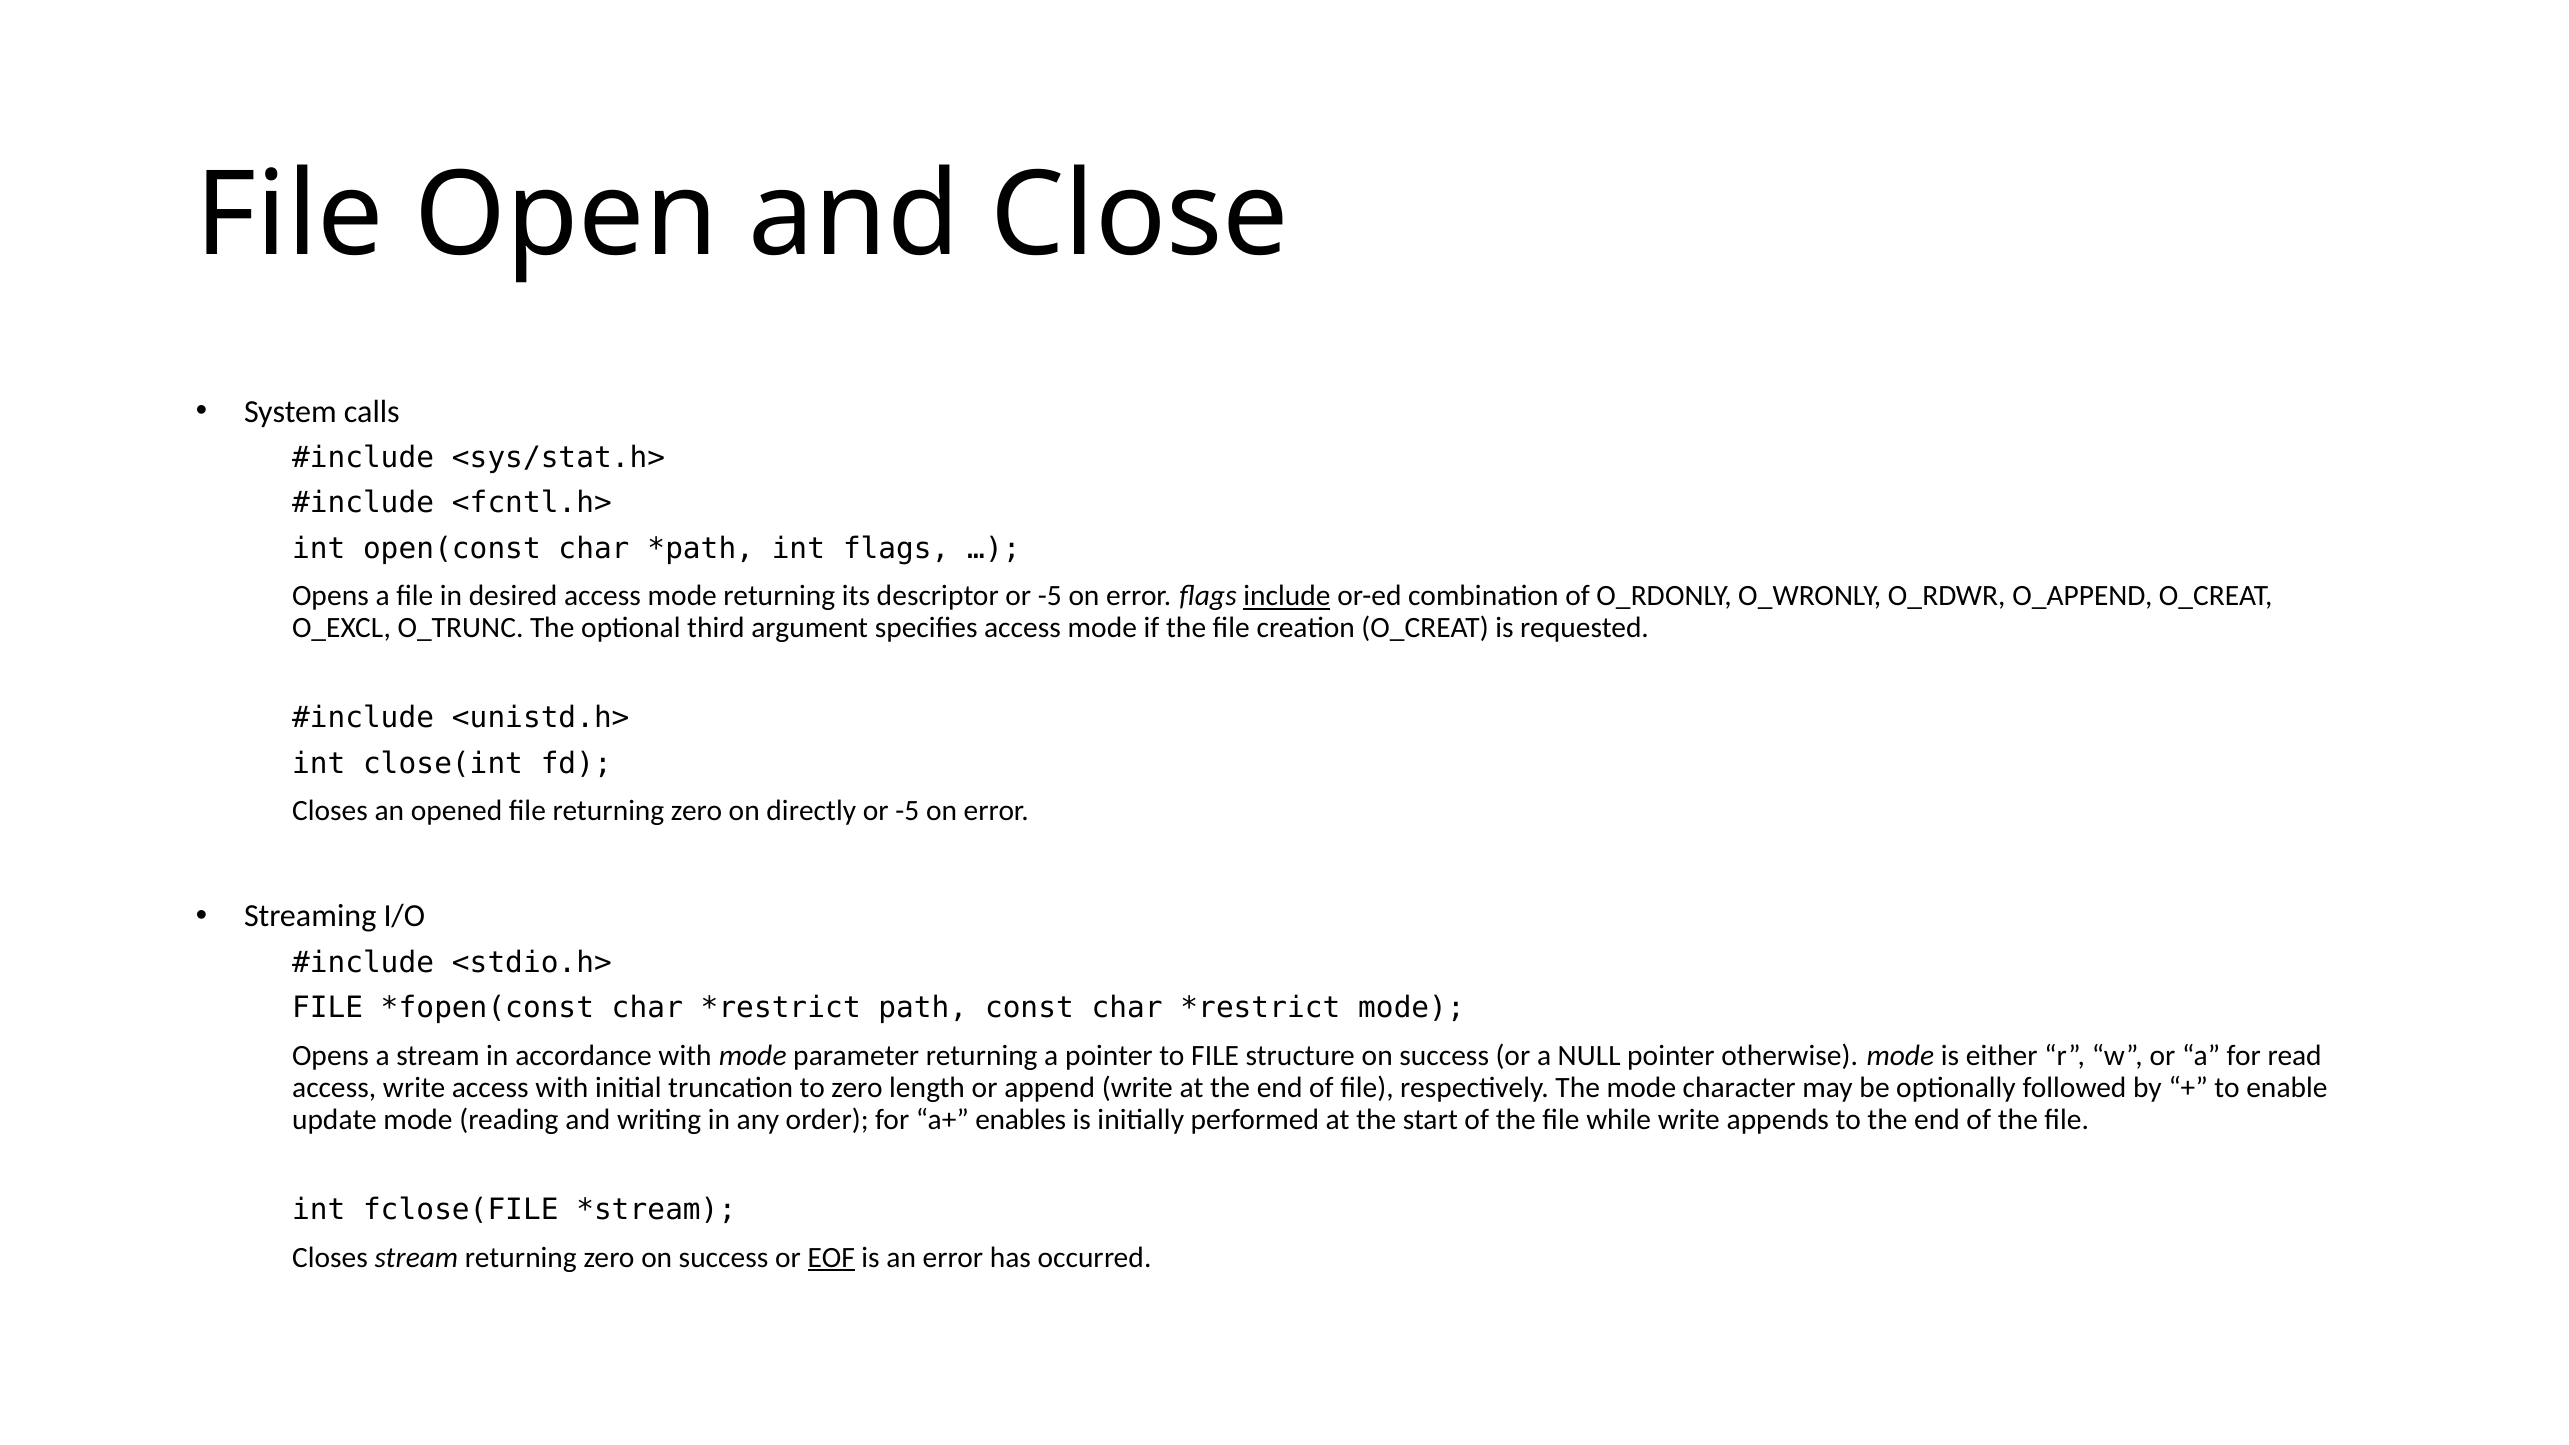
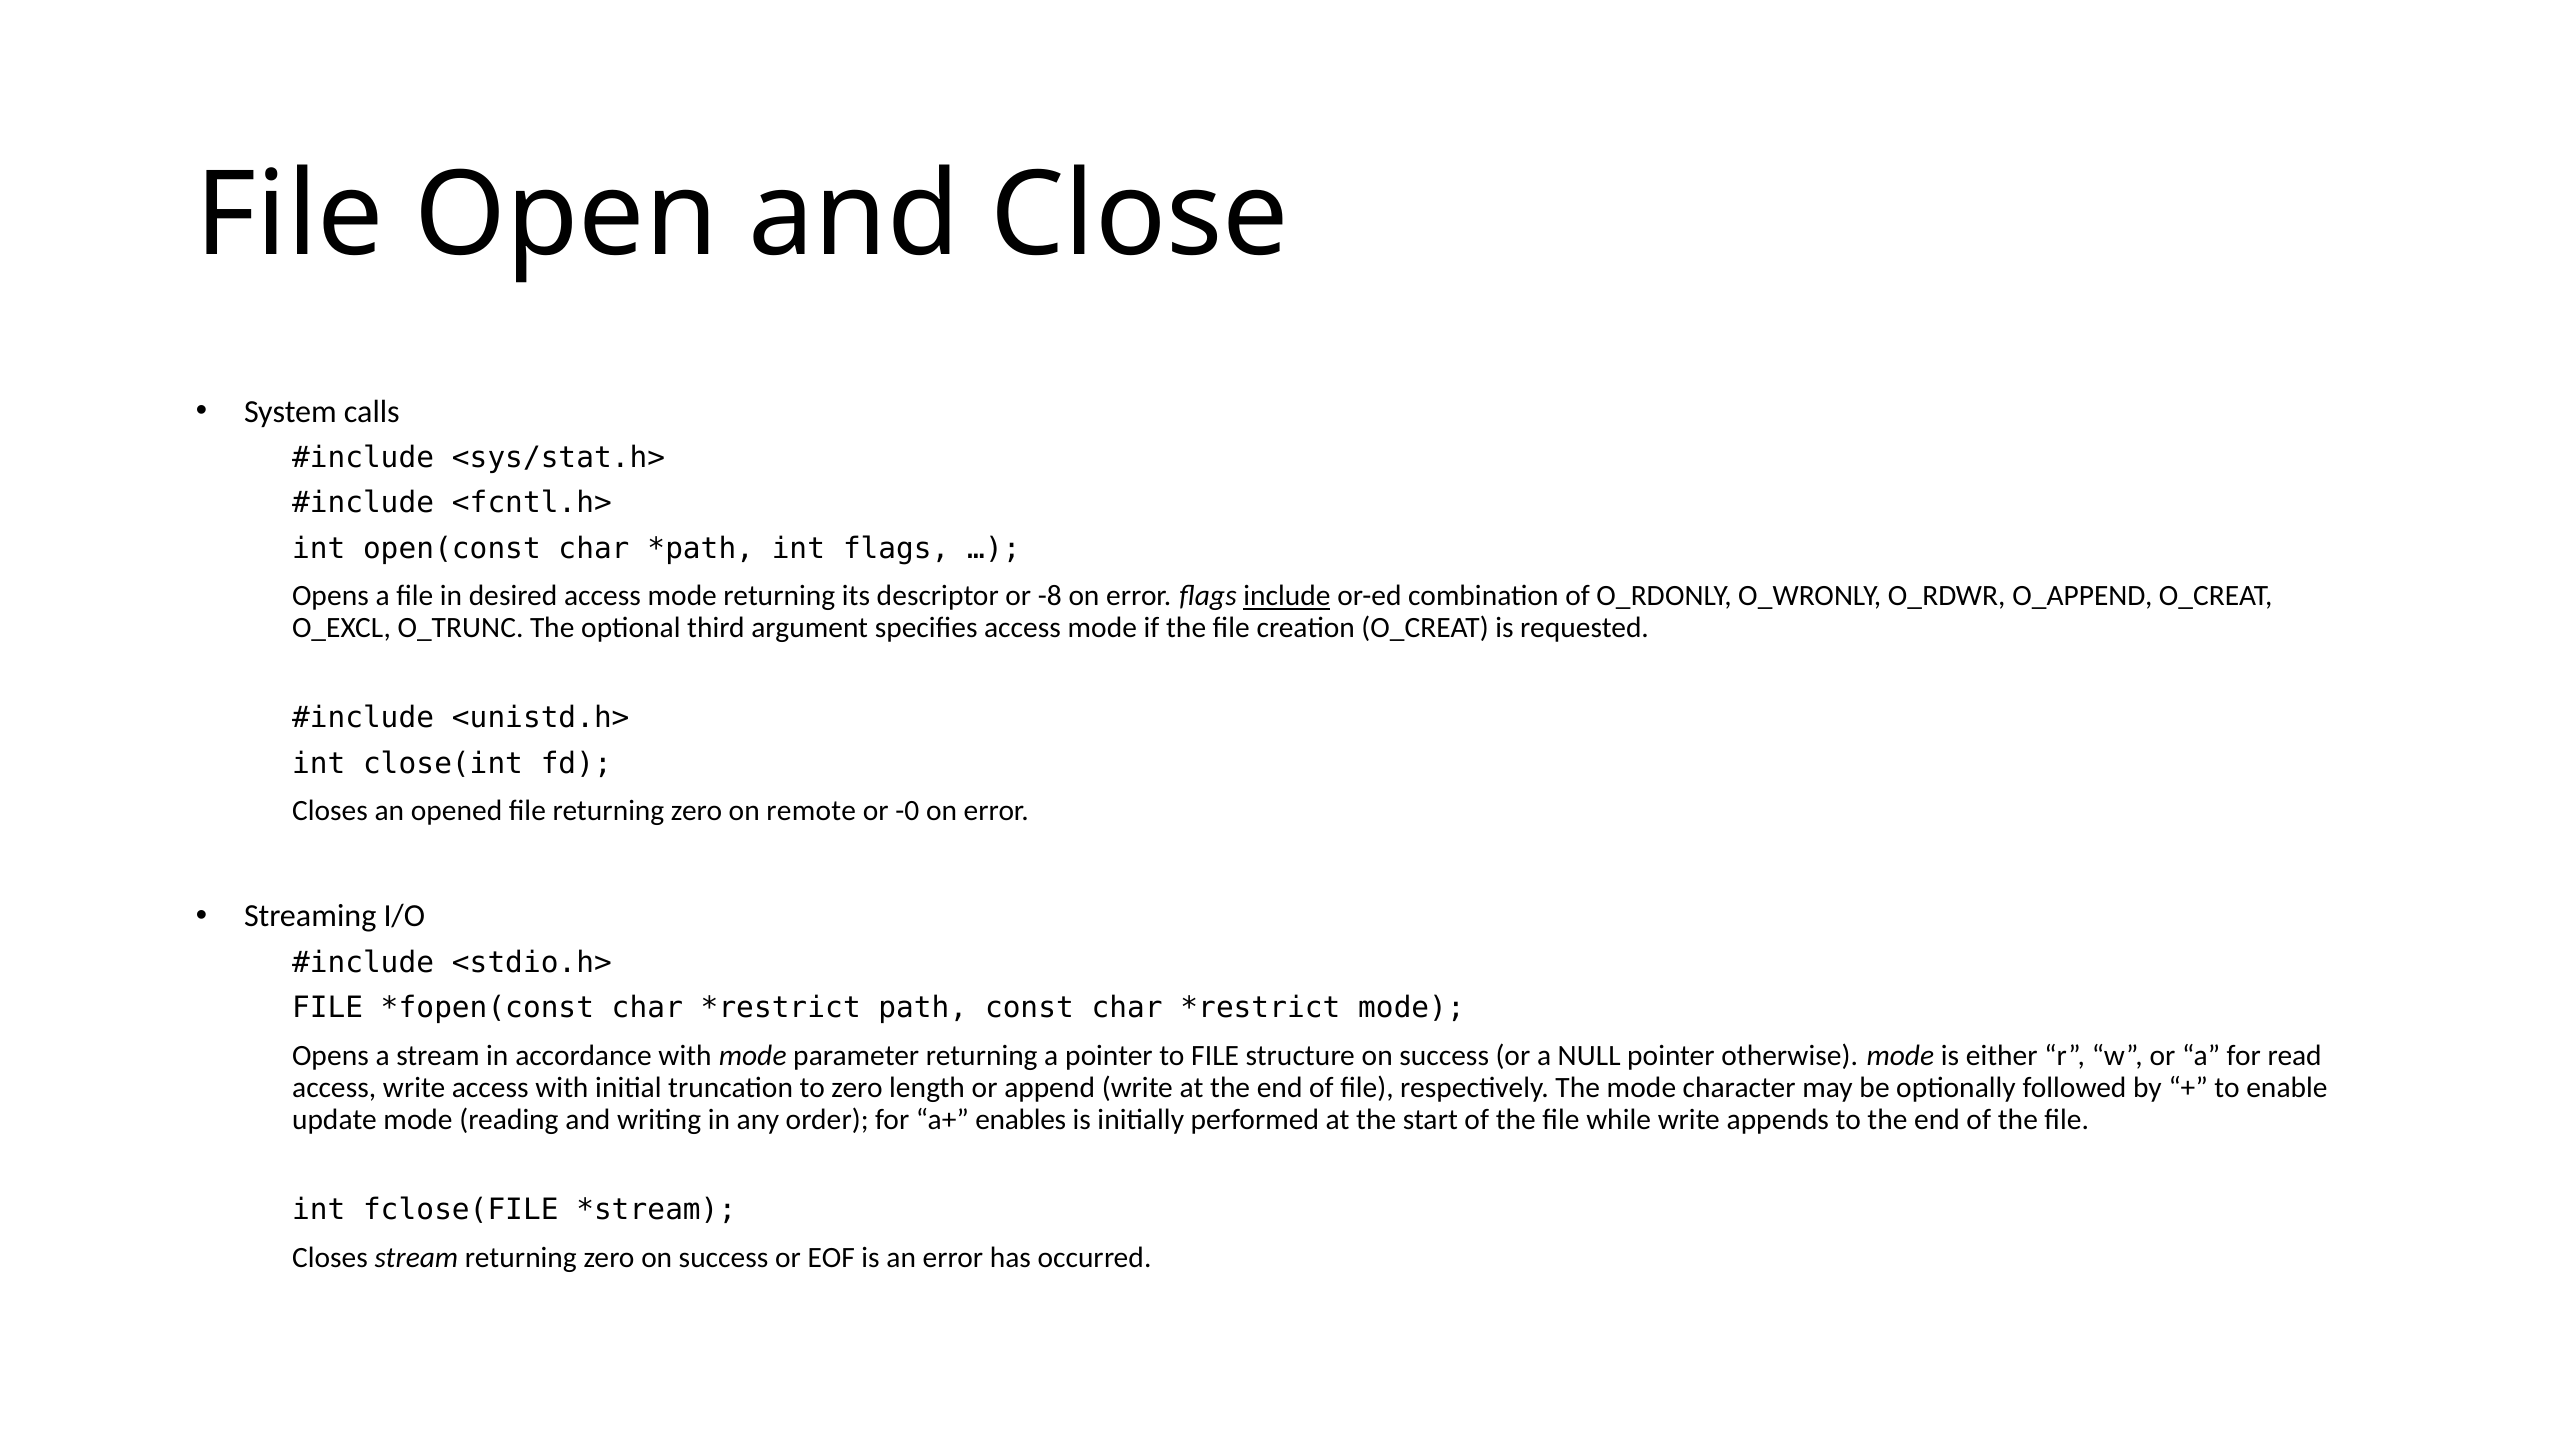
descriptor or -5: -5 -> -8 (1050, 596)
directly: directly -> remote (811, 811)
-5: -5 -> -0 (907, 811)
EOF underline: present -> none (831, 1258)
